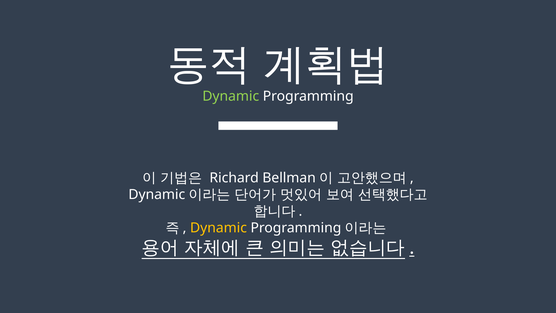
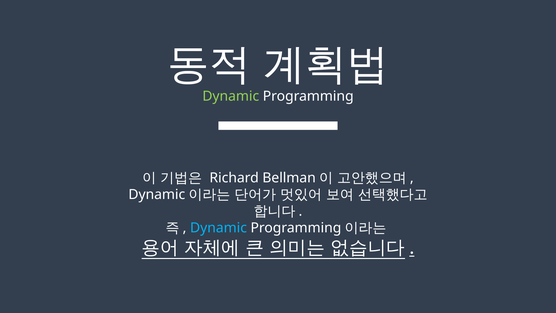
Dynamic colour: yellow -> light blue (218, 228)
